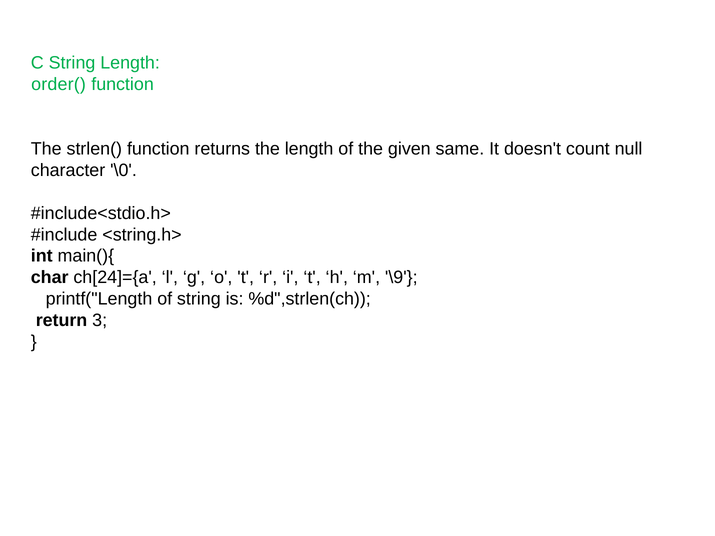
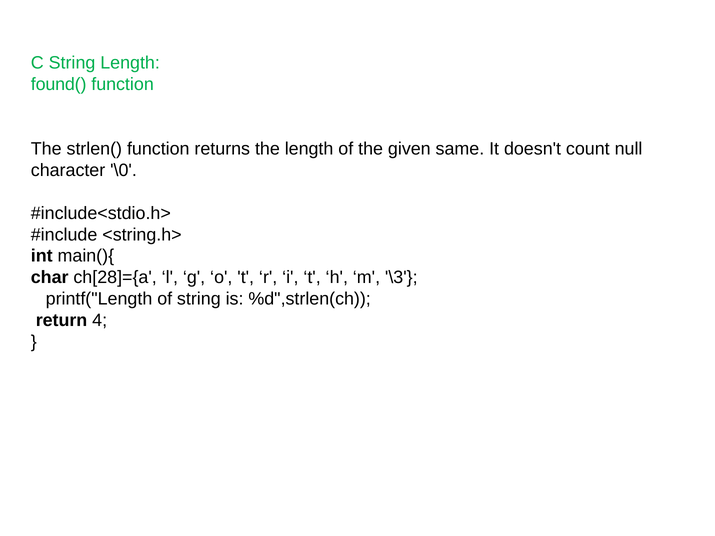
order(: order( -> found( (59, 85)
ch[24]={a: ch[24]={a -> ch[28]={a (115, 278)
\9: \9 -> \3 (401, 278)
3: 3 -> 4 (100, 321)
